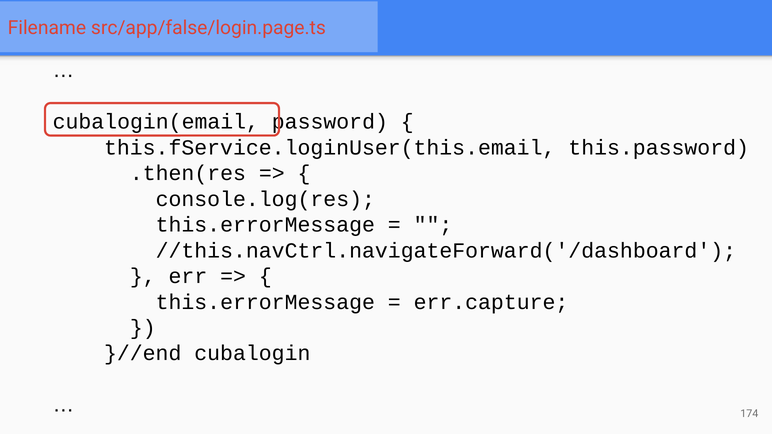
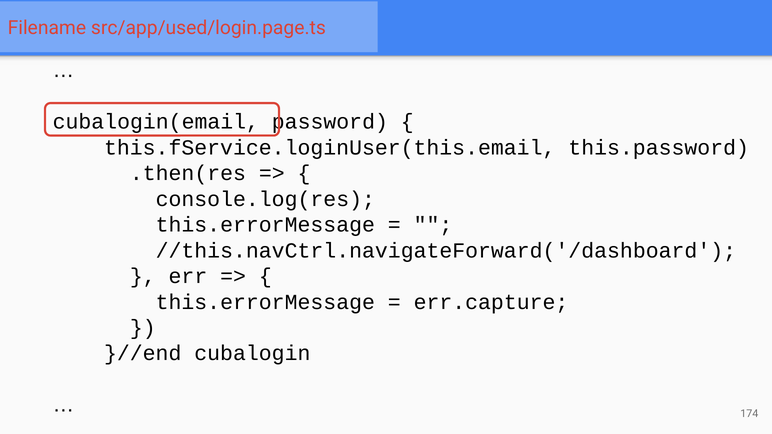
src/app/false/login.page.ts: src/app/false/login.page.ts -> src/app/used/login.page.ts (208, 28)
